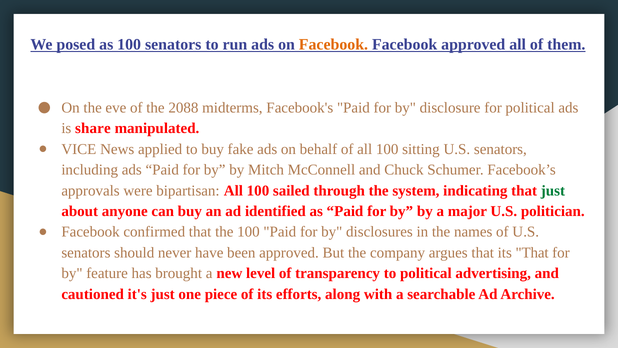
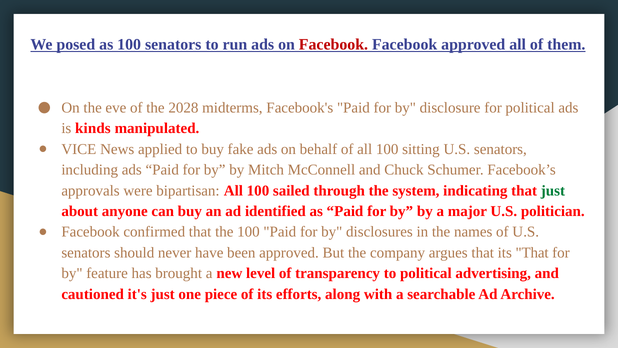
Facebook colour: orange -> red (333, 44)
2088: 2088 -> 2028 (183, 108)
share: share -> kinds (93, 128)
